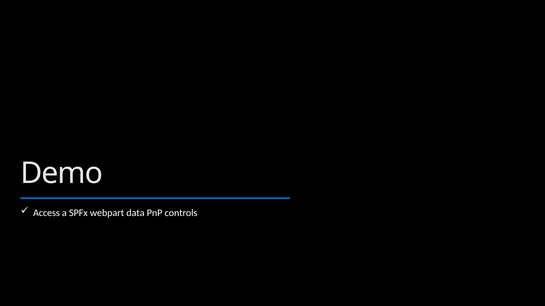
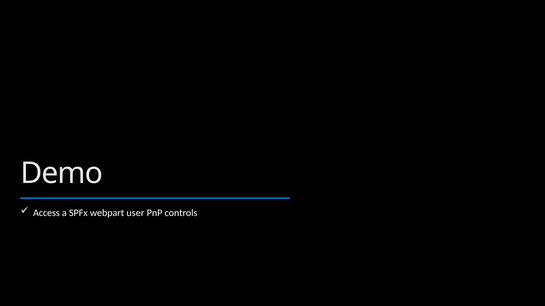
data: data -> user (135, 213)
